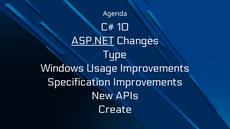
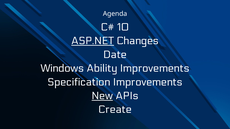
Type: Type -> Date (115, 55)
Usage: Usage -> Ability (102, 68)
New underline: none -> present (102, 96)
